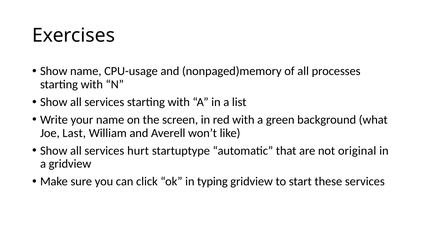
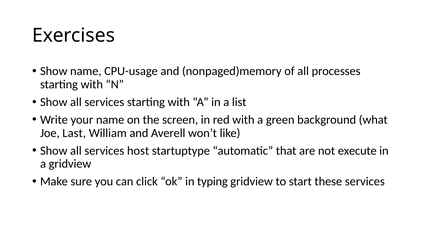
hurt: hurt -> host (138, 151)
original: original -> execute (357, 151)
